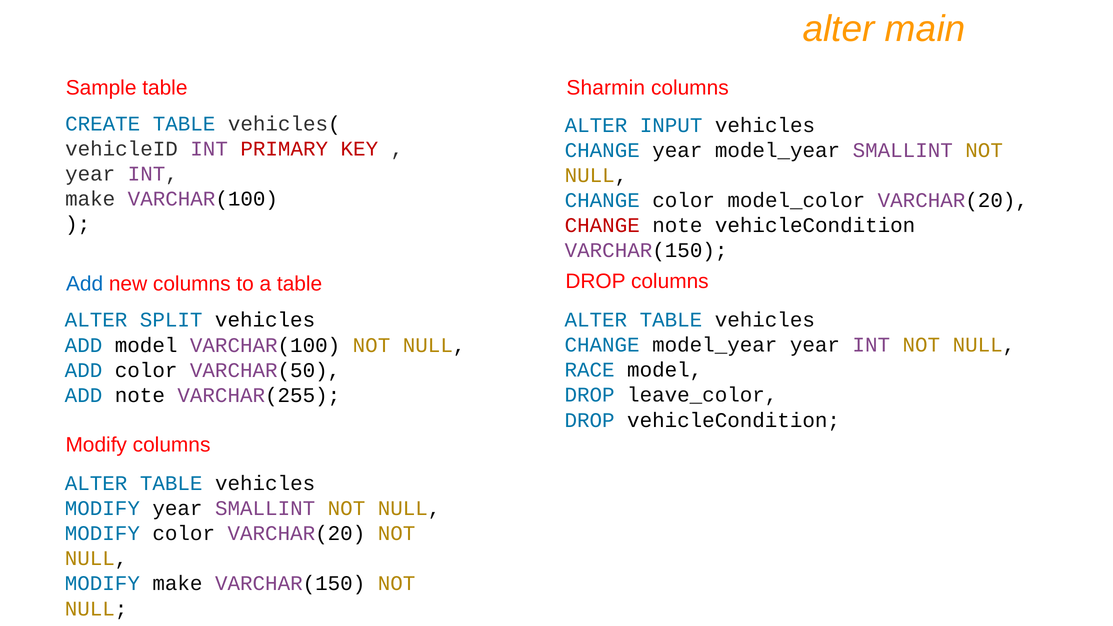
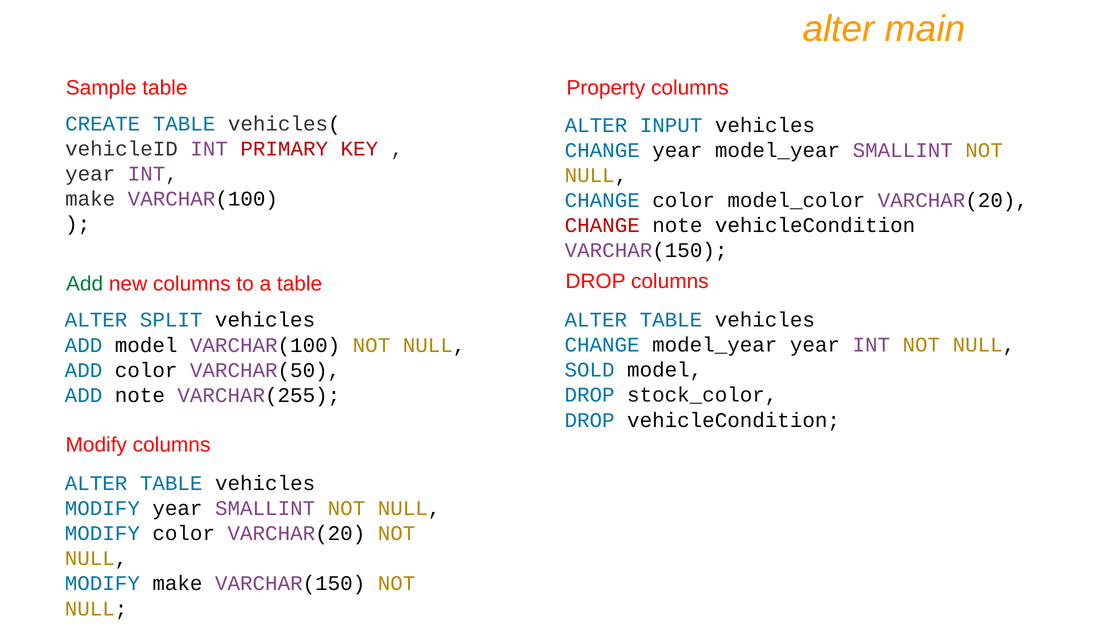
Sharmin: Sharmin -> Property (606, 88)
Add colour: blue -> green (85, 284)
RACE: RACE -> SOLD (590, 370)
leave_color: leave_color -> stock_color (702, 395)
